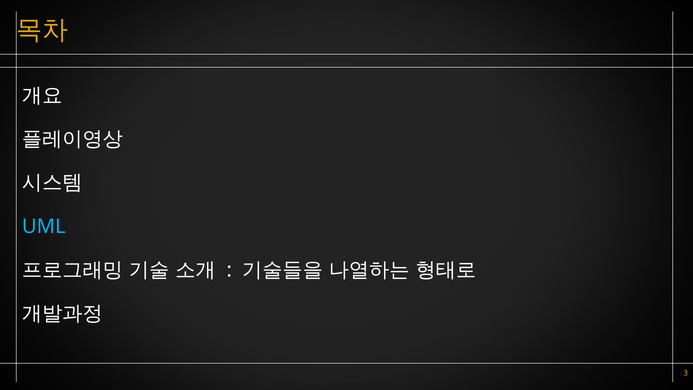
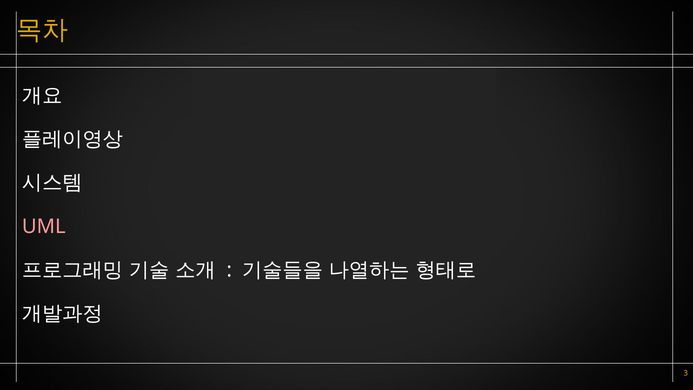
UML colour: light blue -> pink (44, 226)
